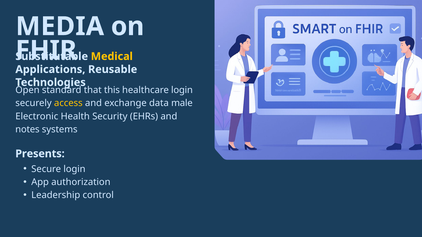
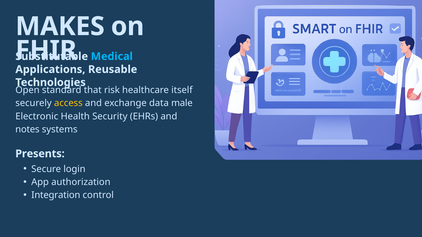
MEDIA: MEDIA -> MAKES (60, 26)
Medical colour: yellow -> light blue (112, 56)
this: this -> risk (112, 90)
healthcare login: login -> itself (182, 90)
Leadership: Leadership -> Integration (56, 196)
